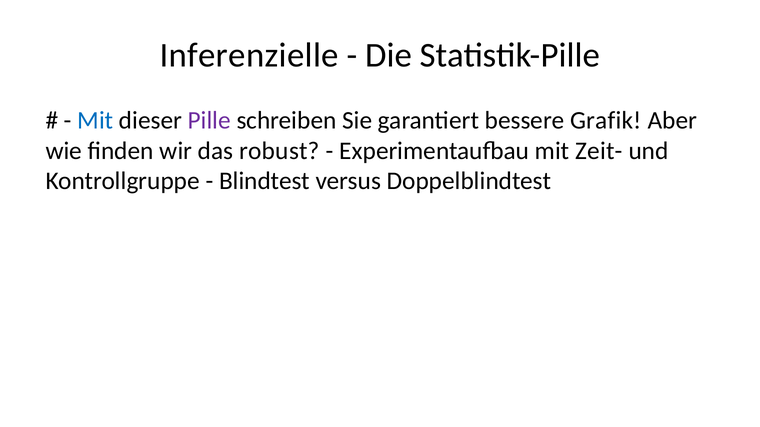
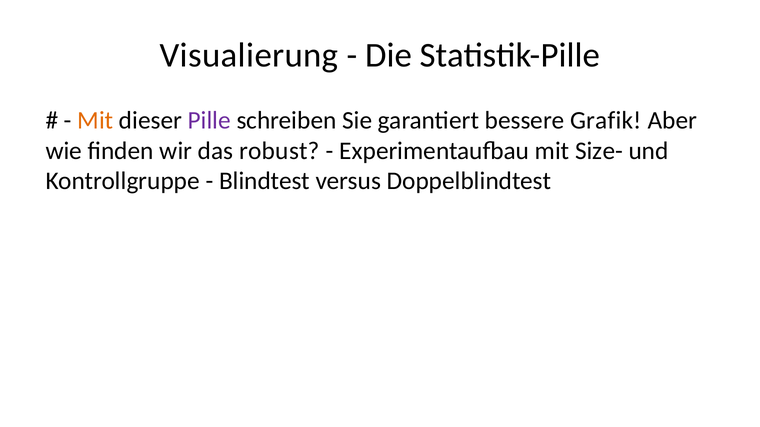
Inferenzielle: Inferenzielle -> Visualierung (249, 55)
Mit colour: blue -> orange (95, 121)
Zeit-: Zeit- -> Size- (599, 151)
